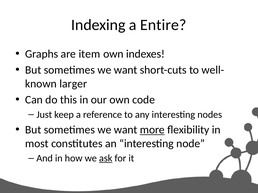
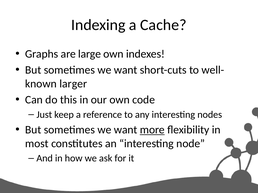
Entire: Entire -> Cache (163, 25)
item: item -> large (90, 54)
ask underline: present -> none (106, 159)
